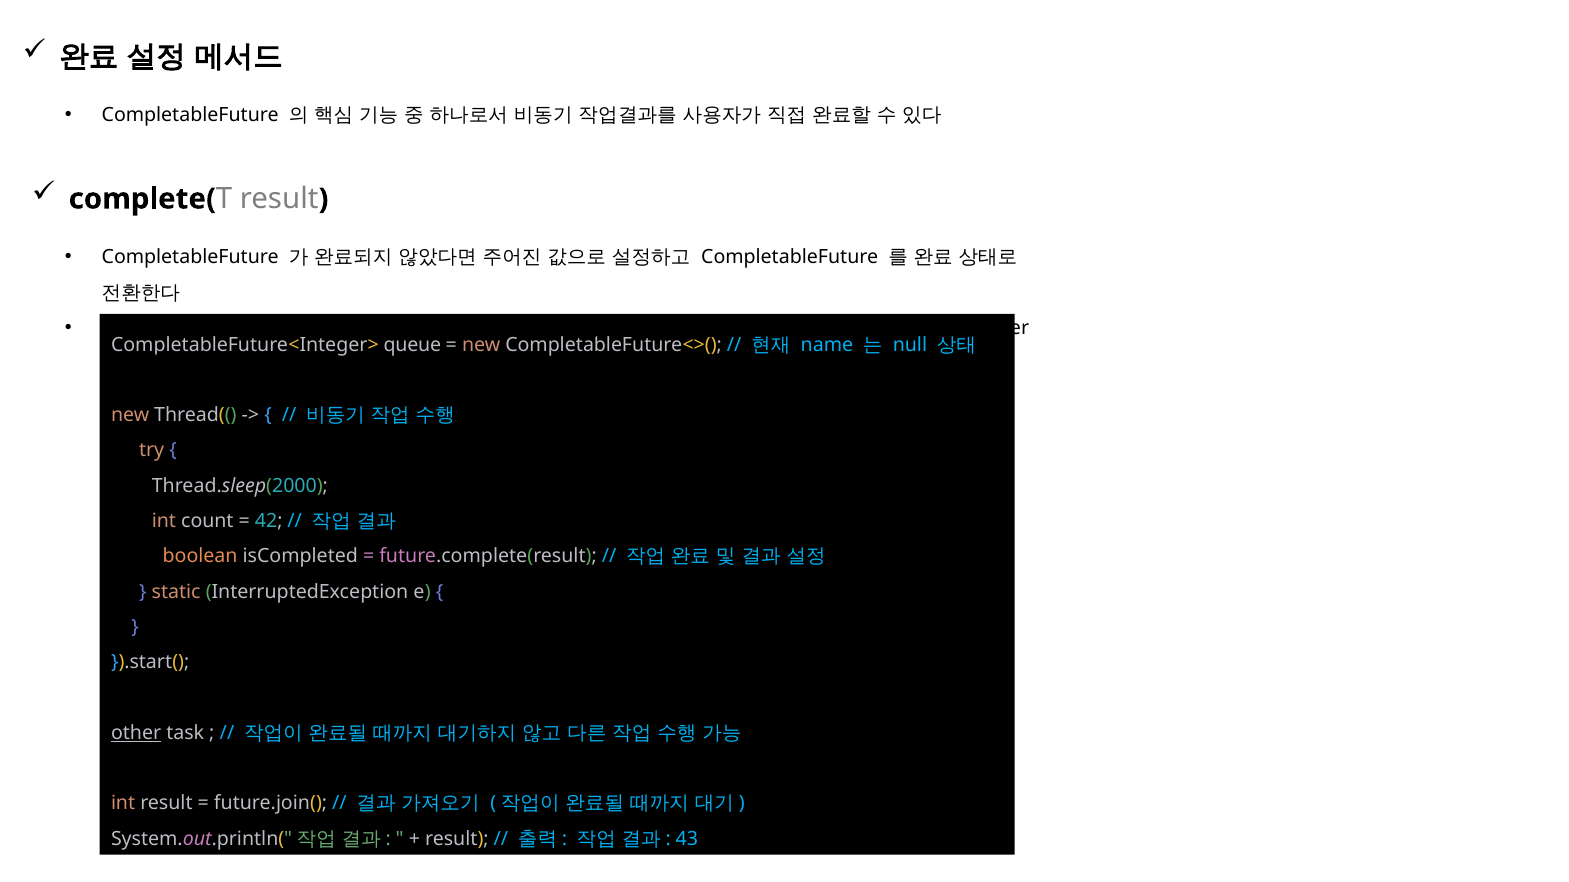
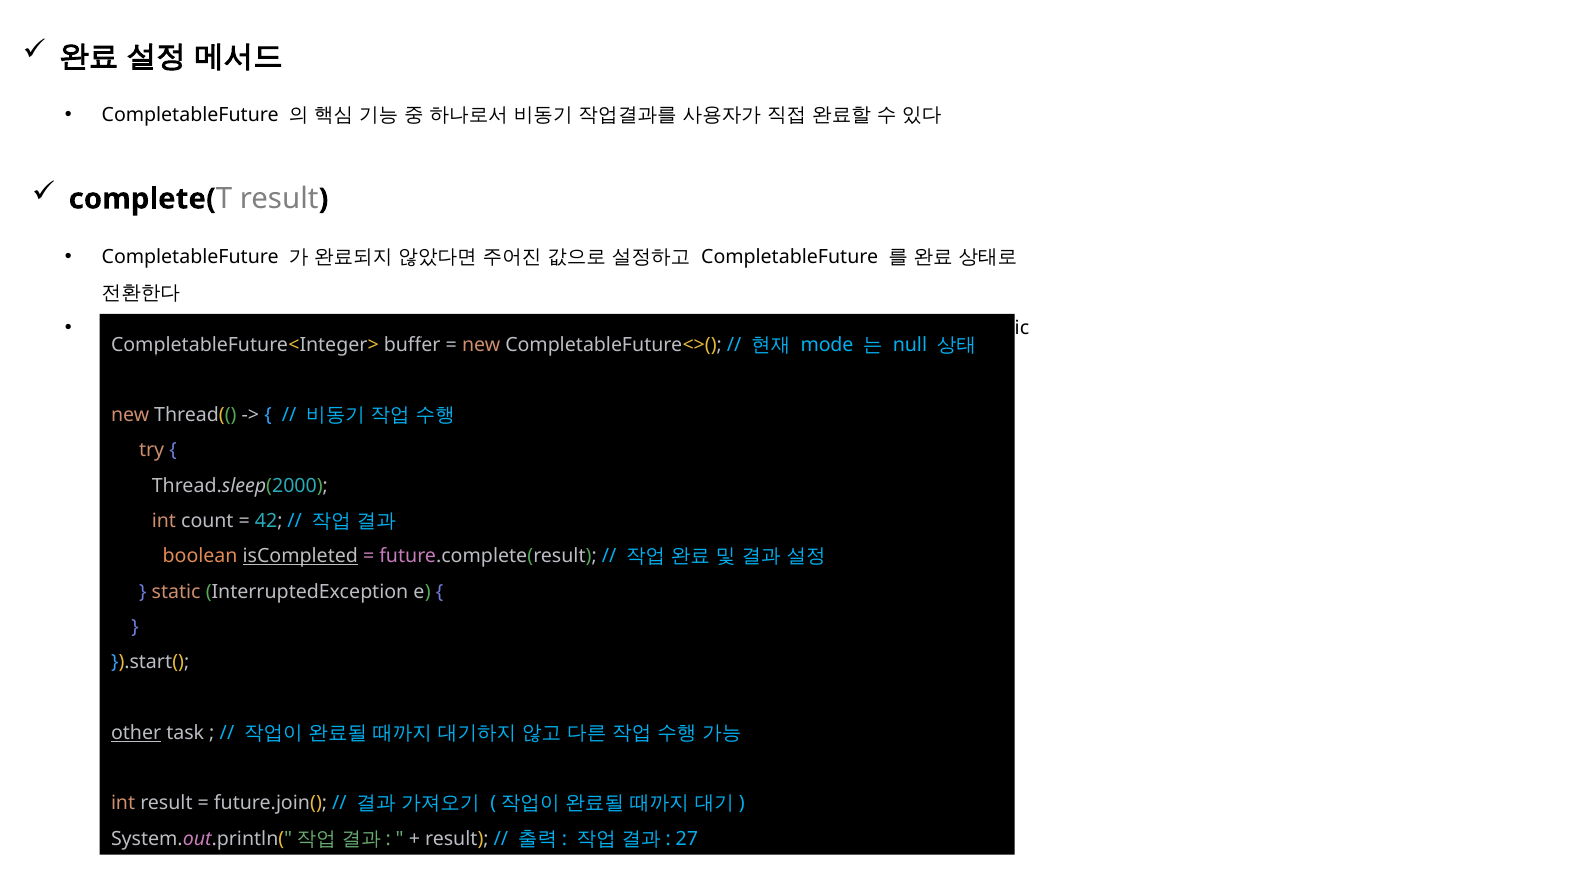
later: later -> staic (1008, 328)
queue: queue -> buffer (412, 345)
name: name -> mode (827, 345)
isCompleted underline: none -> present (300, 557)
43: 43 -> 27 (687, 839)
